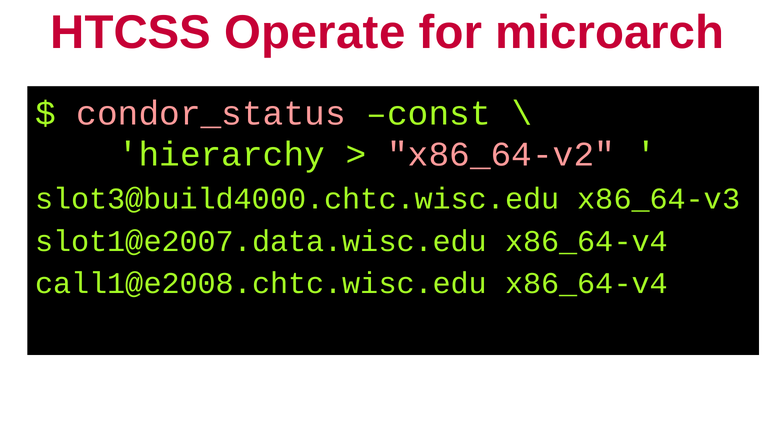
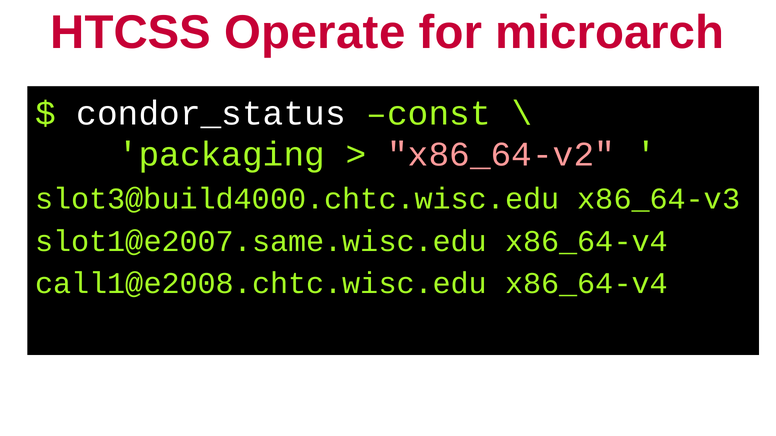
condor_status colour: pink -> white (211, 113)
hierarchy: hierarchy -> packaging (221, 155)
slot1@e2007.data.wisc.edu: slot1@e2007.data.wisc.edu -> slot1@e2007.same.wisc.edu (261, 242)
